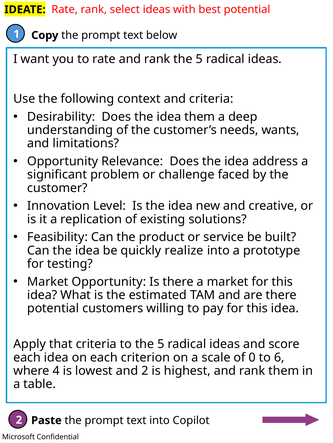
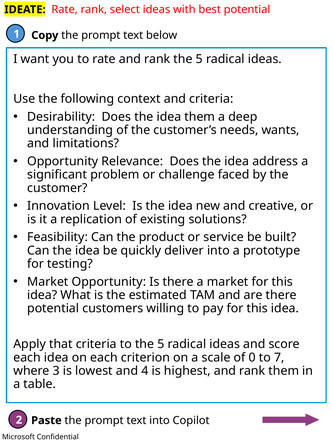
realize: realize -> deliver (184, 251)
6: 6 -> 7 (279, 358)
4: 4 -> 3 (56, 372)
and 2: 2 -> 4 (145, 372)
